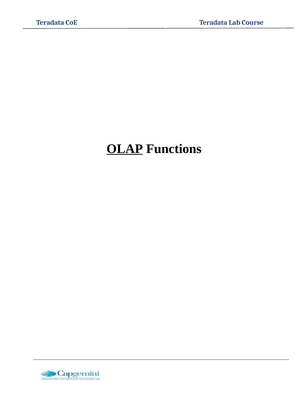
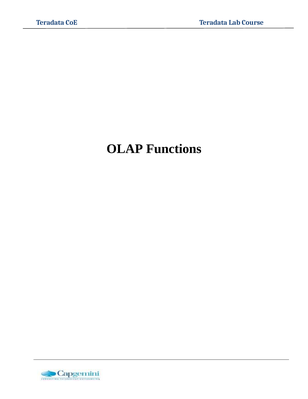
OLAP underline: present -> none (125, 149)
